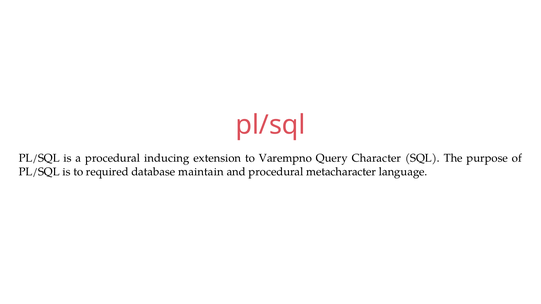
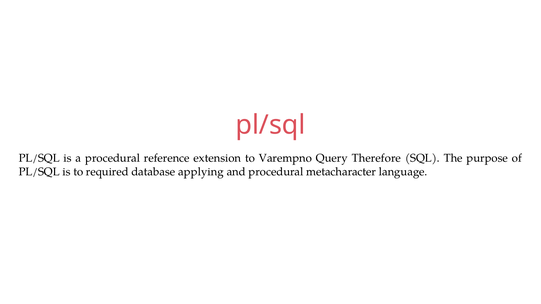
inducing: inducing -> reference (167, 158)
Character: Character -> Therefore (376, 158)
maintain: maintain -> applying (201, 172)
